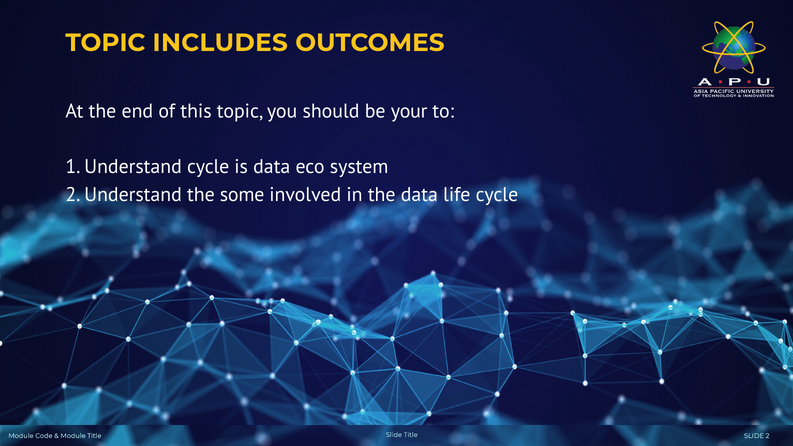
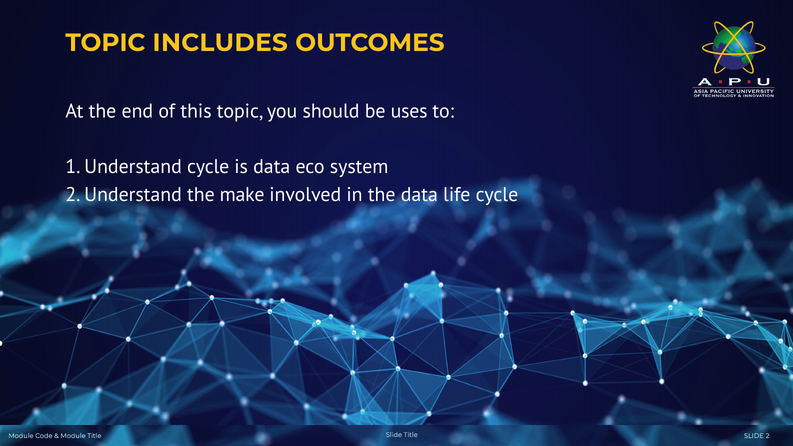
your: your -> uses (409, 111)
some: some -> make (242, 195)
